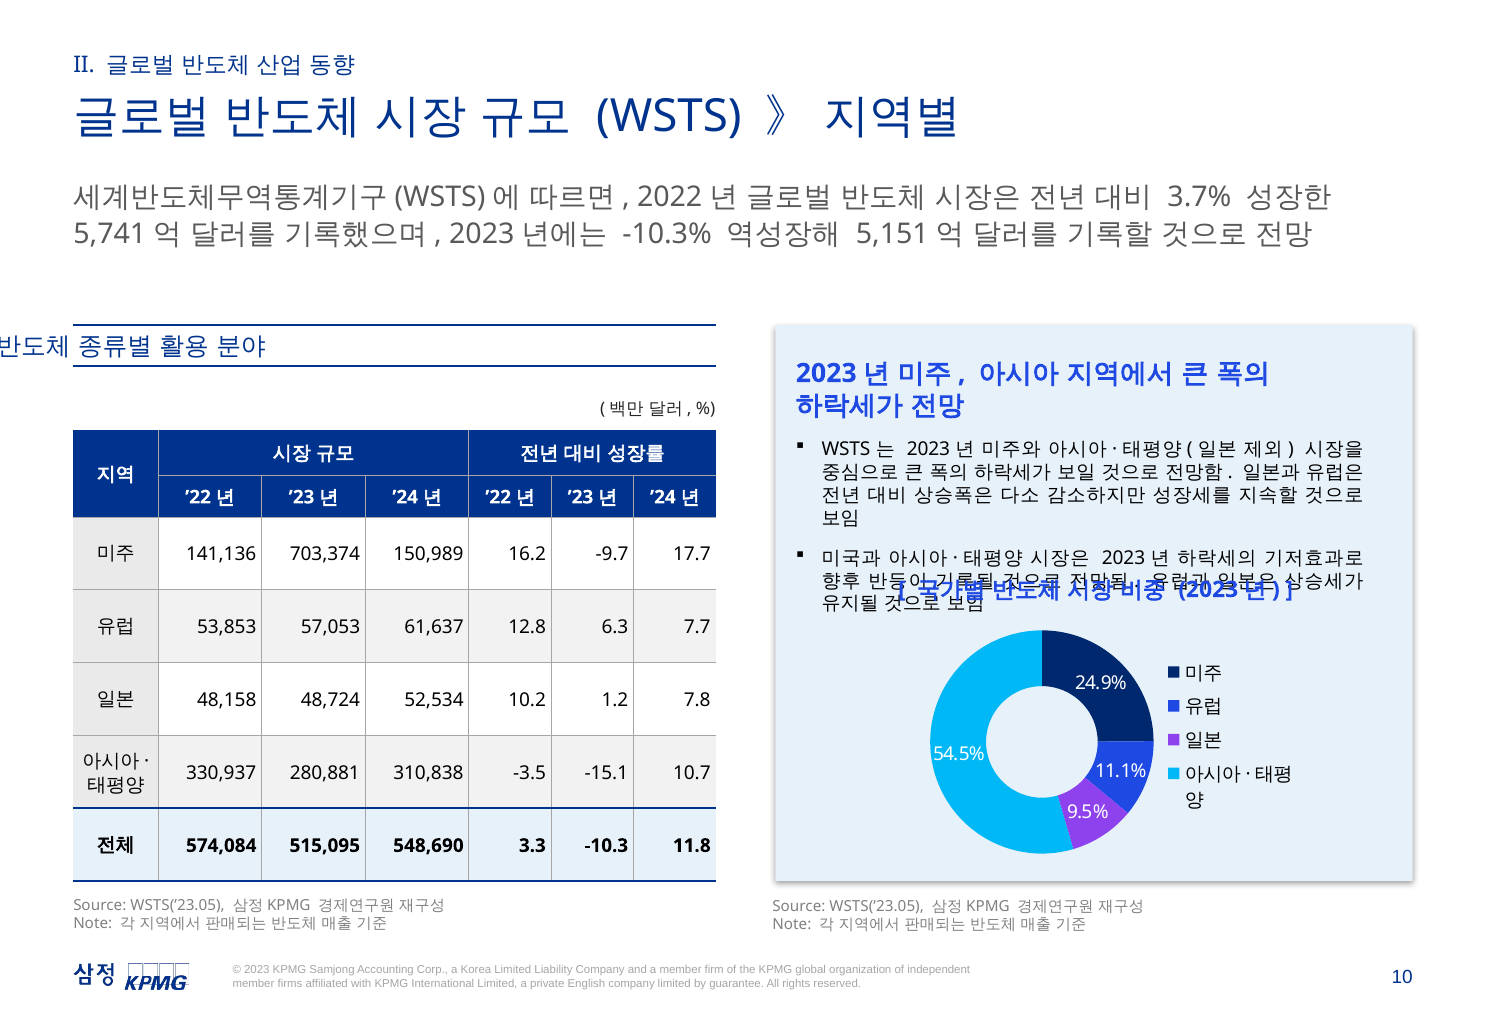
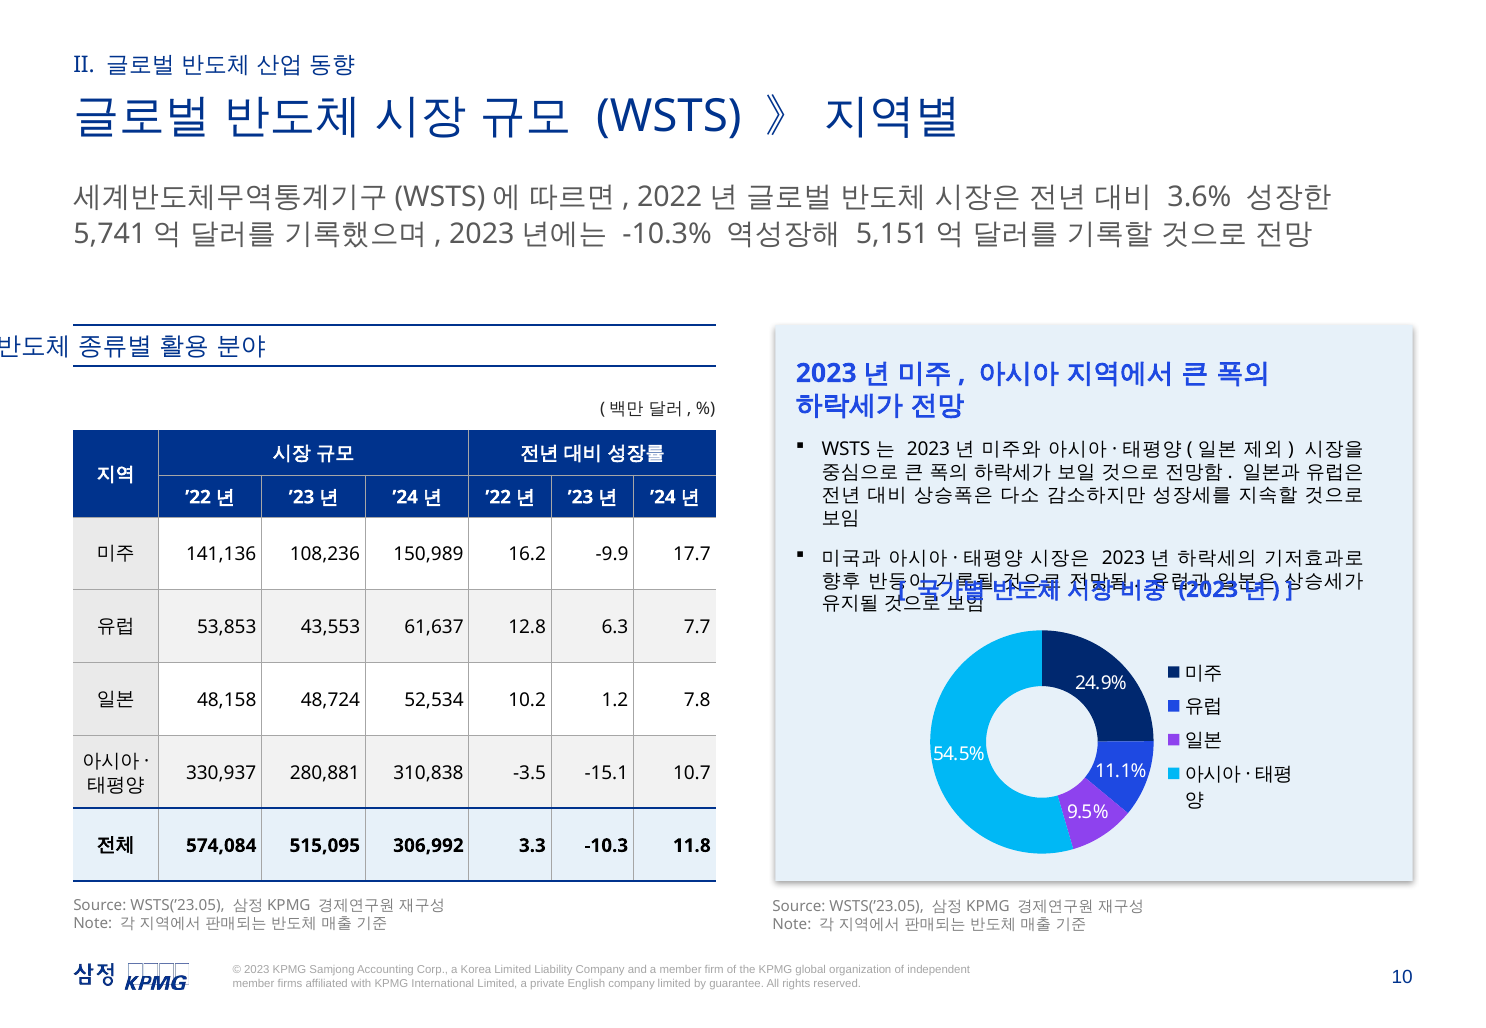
3.7%: 3.7% -> 3.6% (1199, 197)
703,374: 703,374 -> 108,236 (325, 555)
-9.7: -9.7 -> -9.9 (612, 555)
57,053: 57,053 -> 43,553 (330, 628)
548,690: 548,690 -> 306,992 (428, 846)
